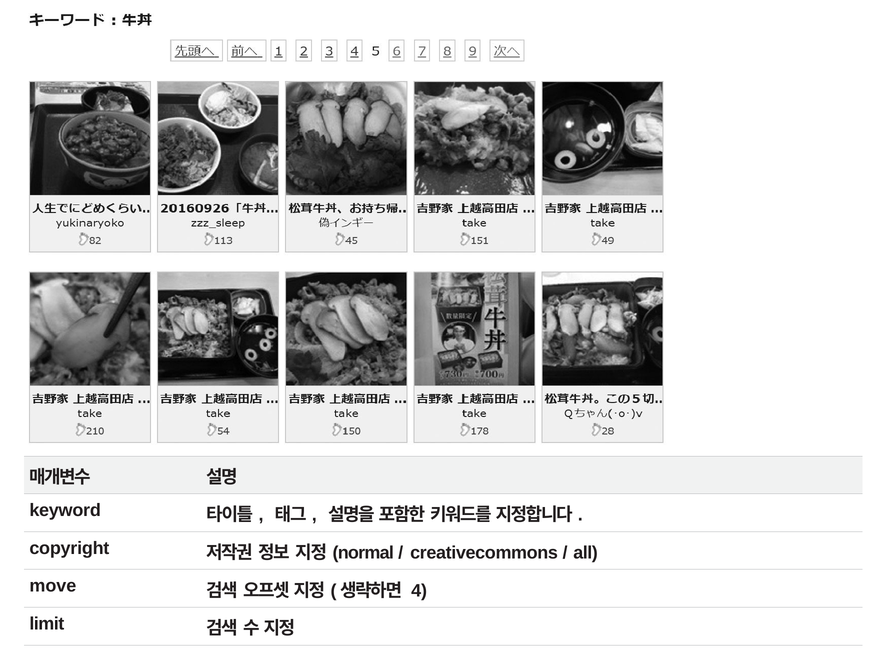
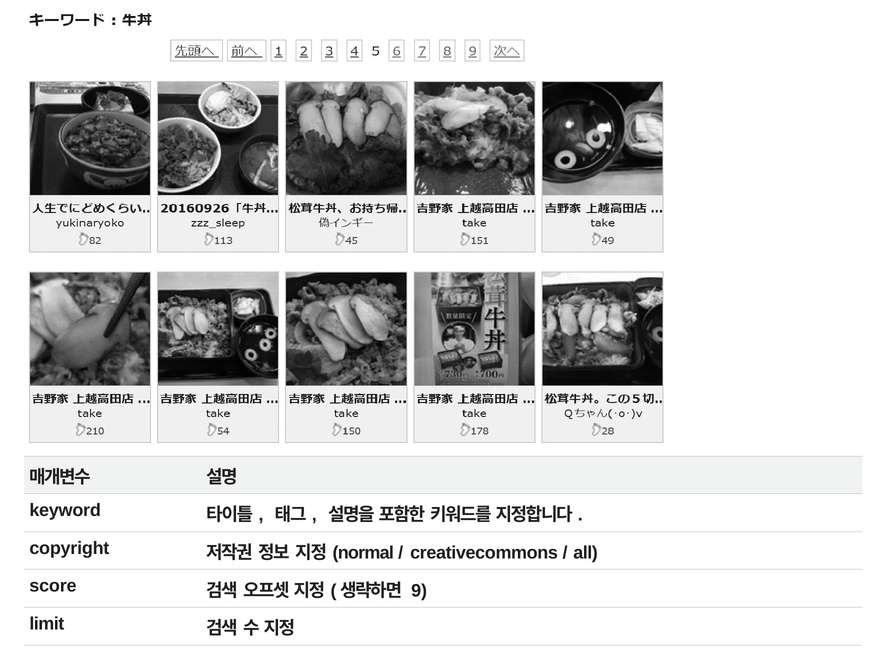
move: move -> score (53, 586)
4: 4 -> 9 (419, 591)
